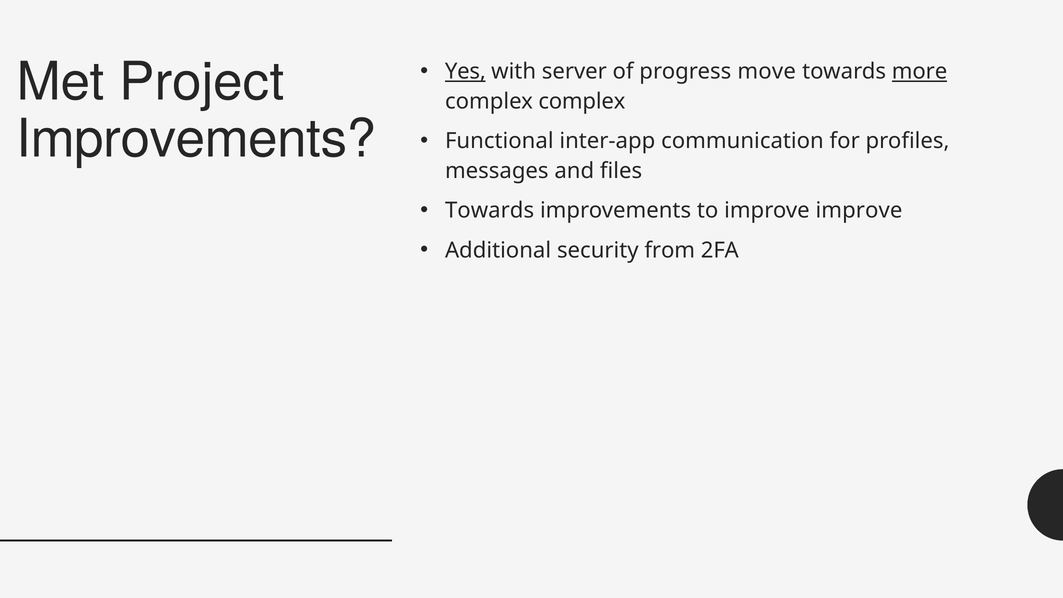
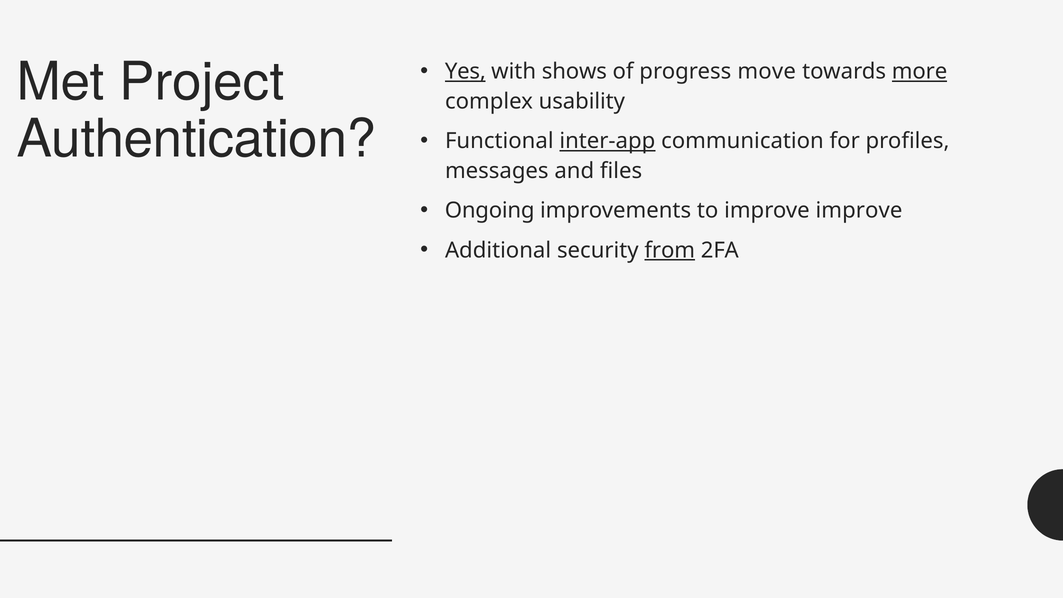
server: server -> shows (574, 72)
complex complex: complex -> usability (582, 101)
Improvements: Improvements -> Authentication (196, 139)
inter-app underline: none -> present (607, 141)
Towards: Towards -> Ongoing (490, 211)
from underline: none -> present (670, 250)
